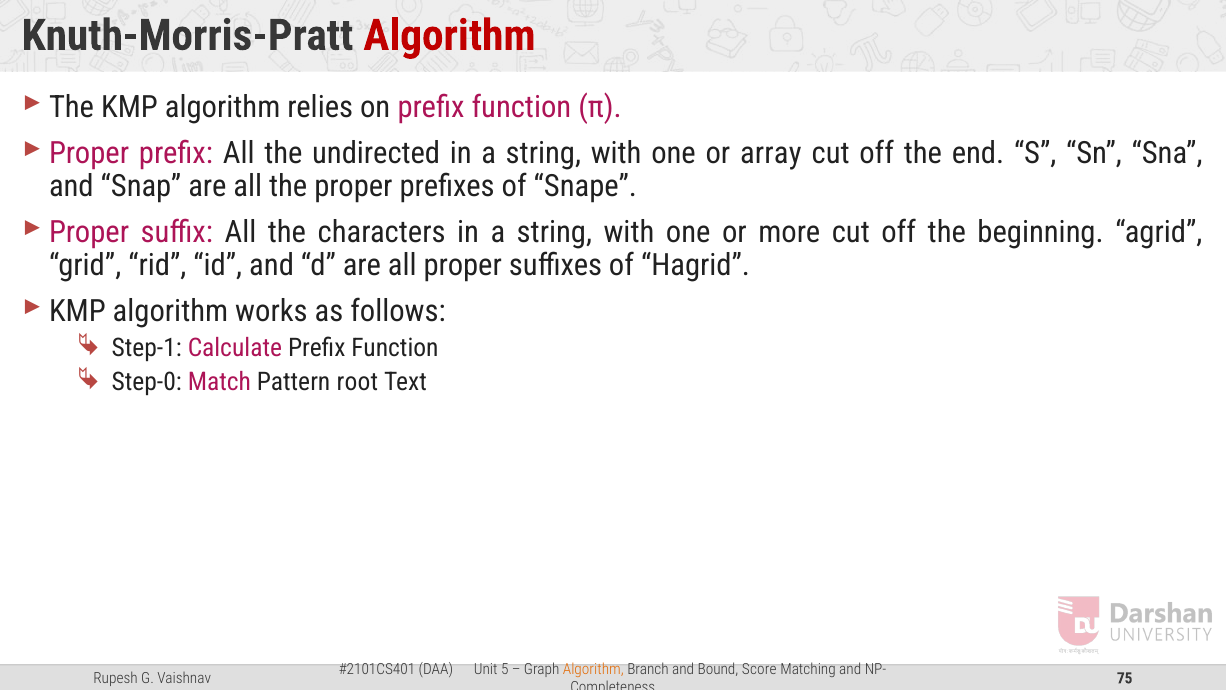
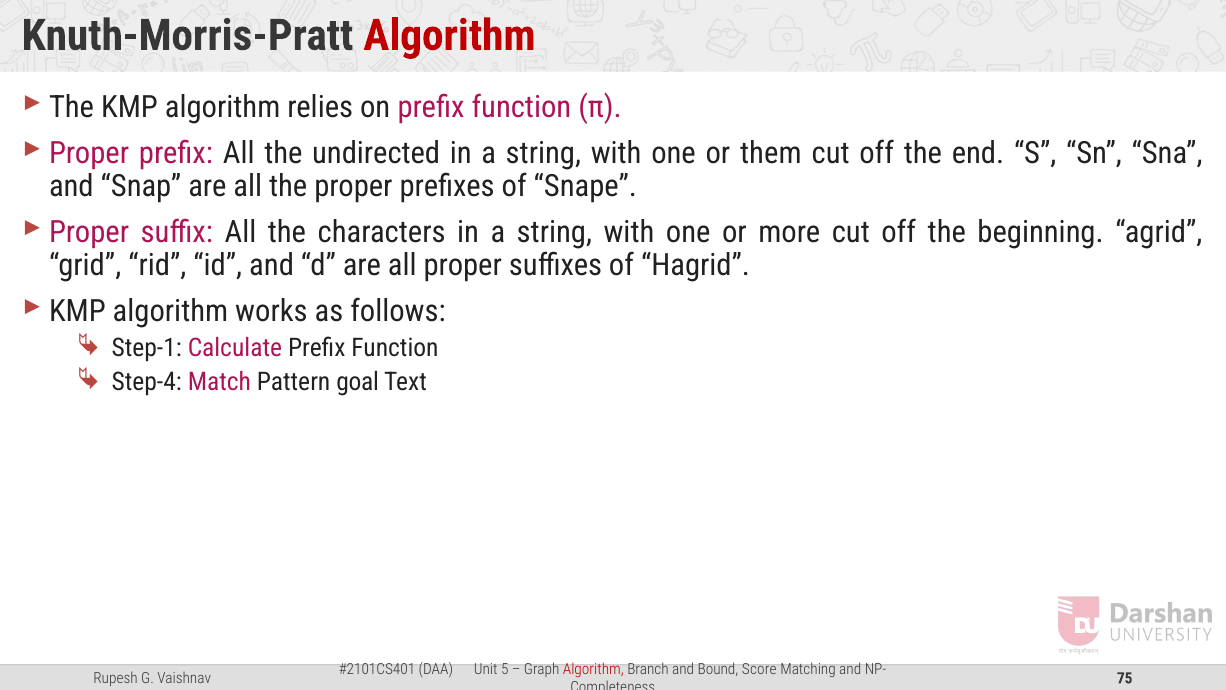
array: array -> them (771, 154)
Step-0: Step-0 -> Step-4 (147, 382)
root: root -> goal (358, 382)
Algorithm colour: orange -> red (593, 669)
